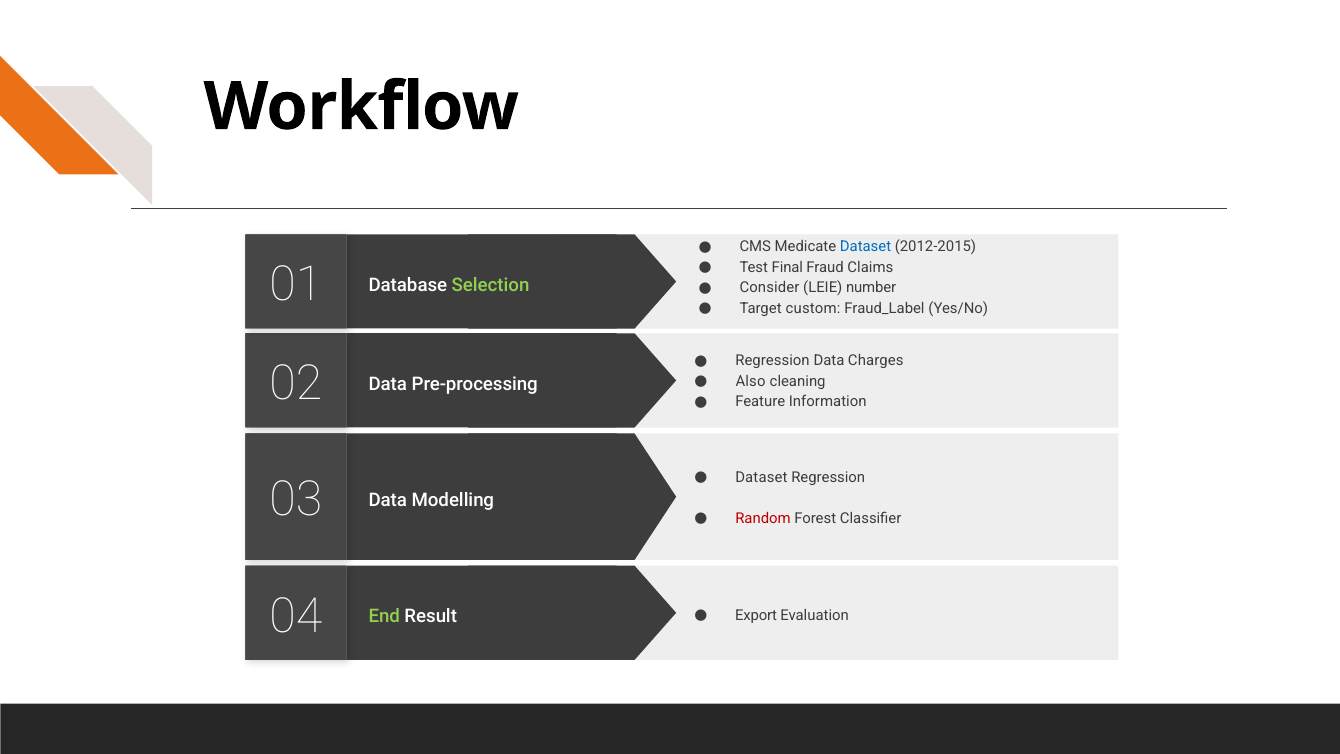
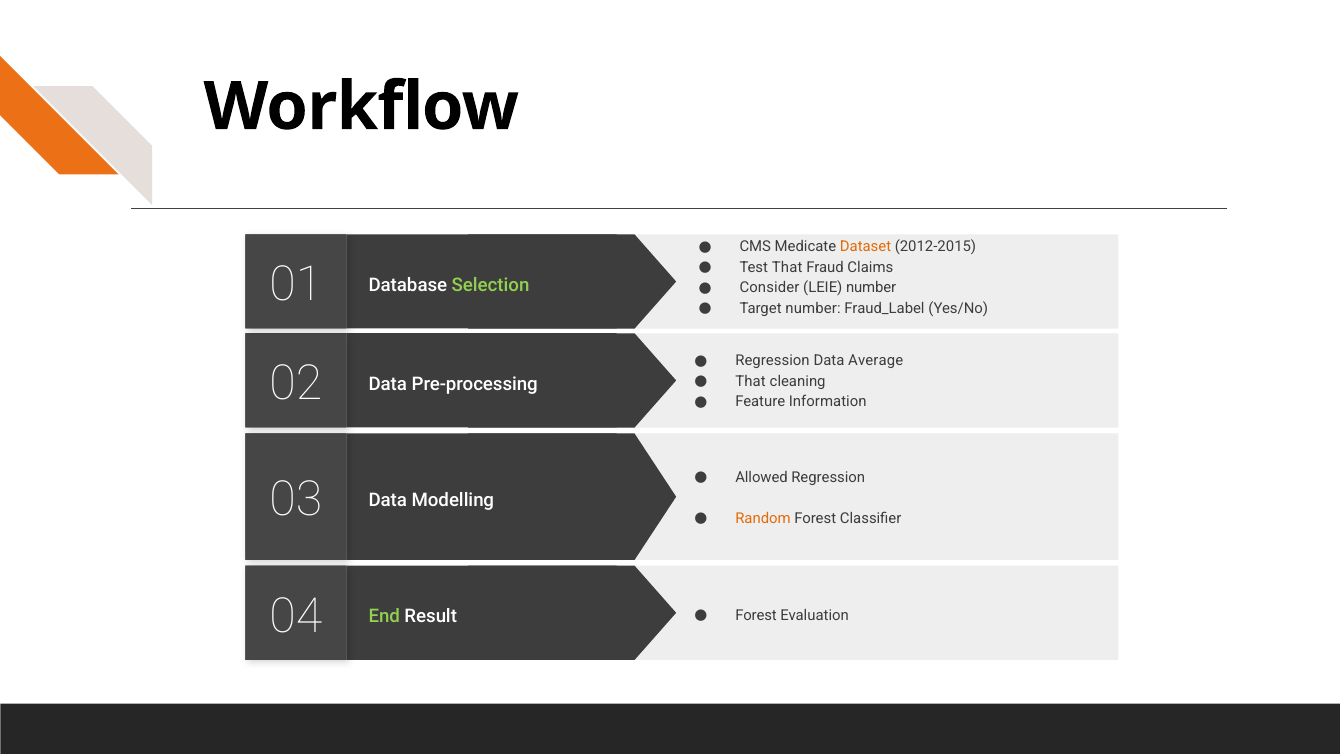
Dataset colour: blue -> orange (866, 247)
Test Final: Final -> That (787, 267)
Target custom: custom -> number (813, 308)
Charges: Charges -> Average (876, 361)
Also: Also -> That (751, 381)
Dataset: Dataset -> Allowed (762, 477)
Random colour: red -> orange (763, 518)
Export: Export -> Forest (756, 615)
